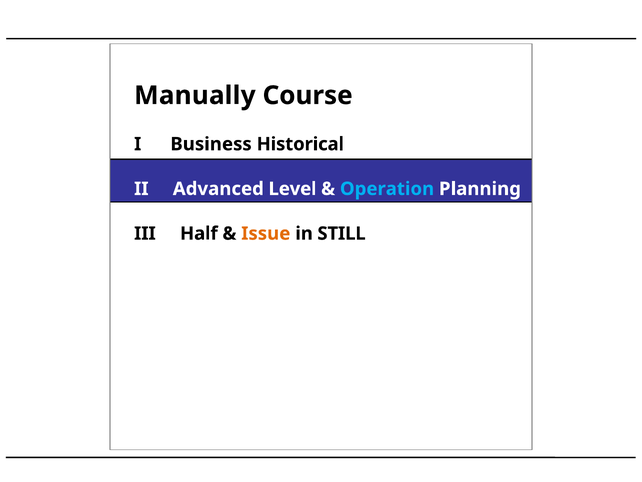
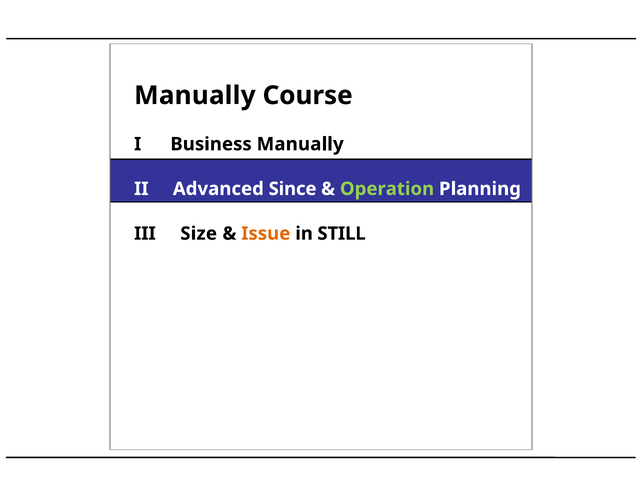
Business Historical: Historical -> Manually (300, 144)
Level: Level -> Since (293, 189)
Operation colour: light blue -> light green (387, 189)
Half: Half -> Size (199, 233)
